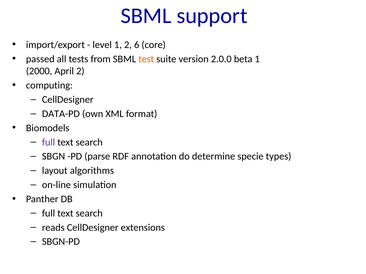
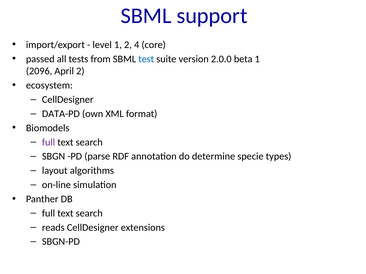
6: 6 -> 4 (137, 45)
test colour: orange -> blue (146, 59)
2000: 2000 -> 2096 (39, 71)
computing: computing -> ecosystem (49, 85)
